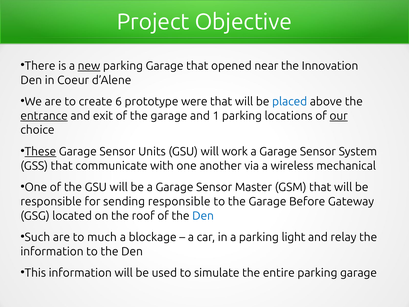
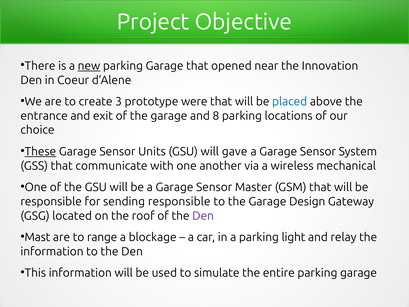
6: 6 -> 3 (119, 102)
entrance underline: present -> none (44, 116)
1: 1 -> 8 (216, 116)
our underline: present -> none (339, 116)
work: work -> gave (235, 151)
Before: Before -> Design (307, 201)
Den colour: blue -> purple (203, 216)
Such: Such -> Mast (37, 237)
much: much -> range (102, 237)
